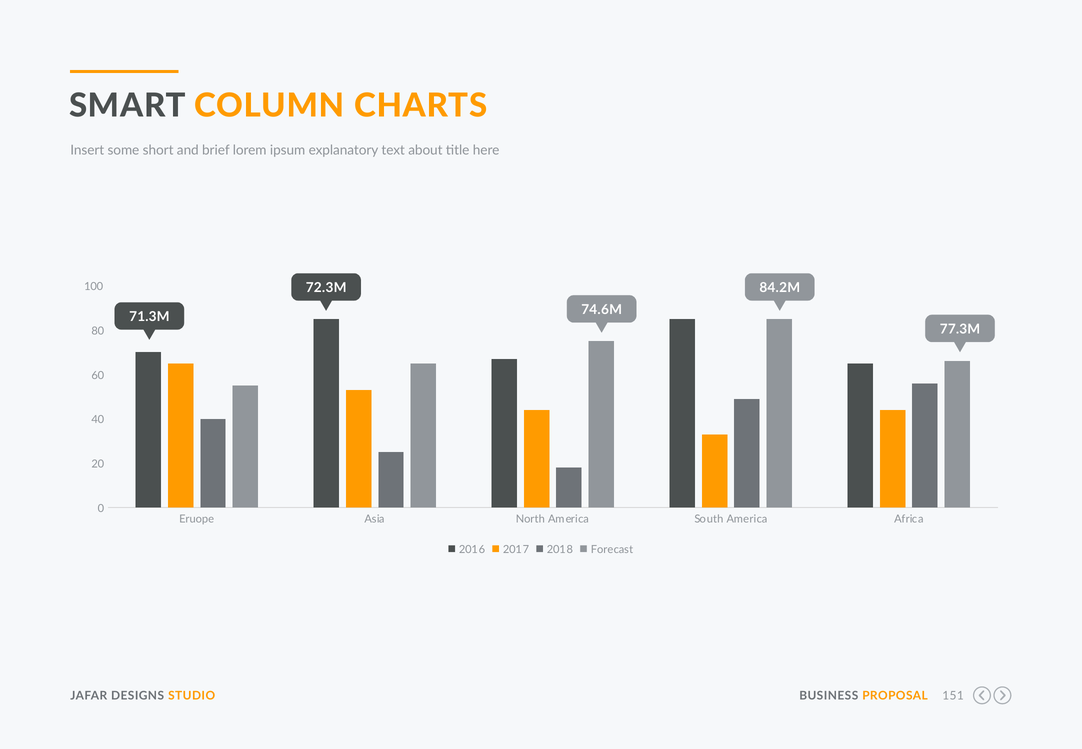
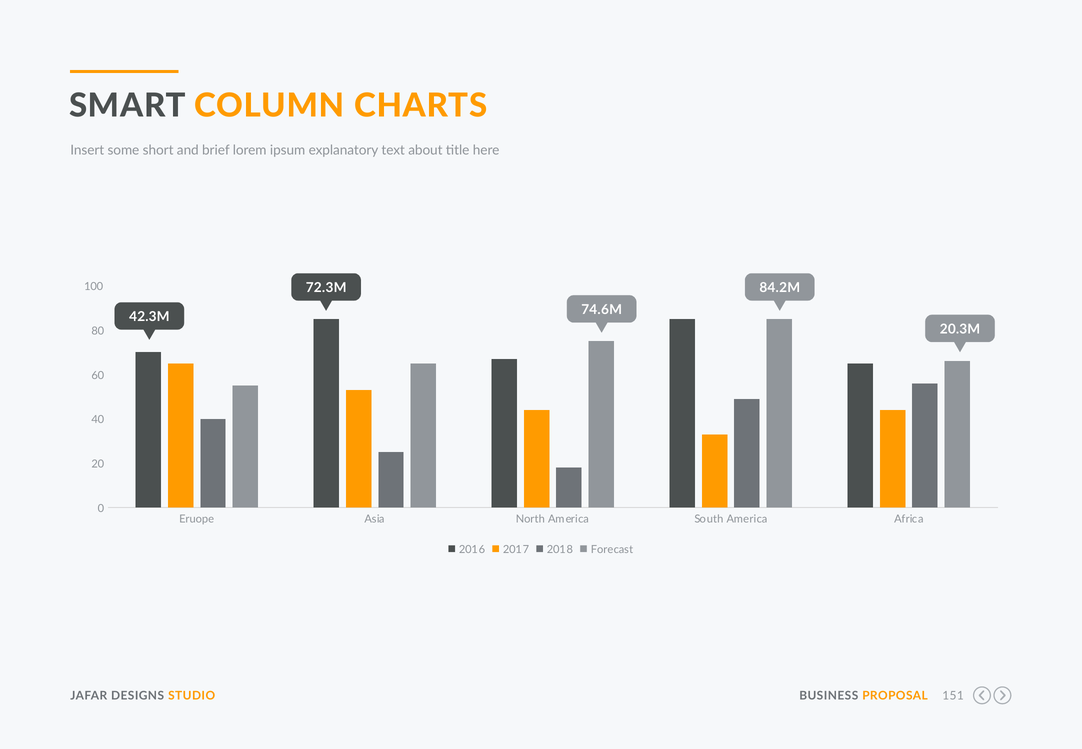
71.3M: 71.3M -> 42.3M (149, 317)
77.3M: 77.3M -> 20.3M (960, 329)
